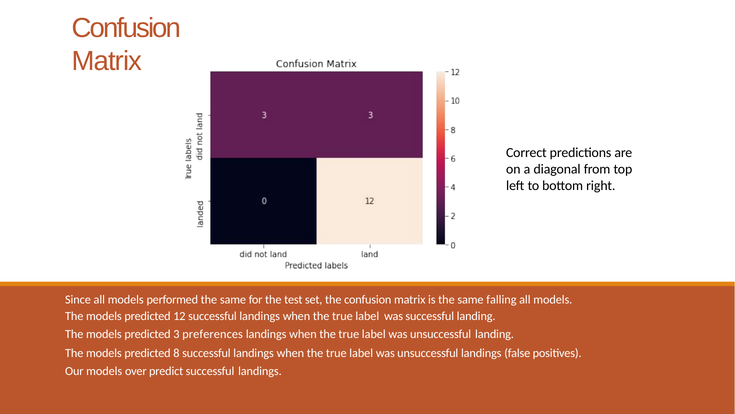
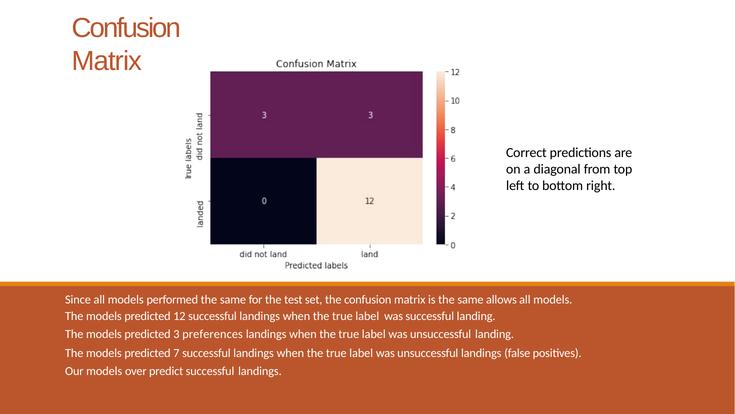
falling: falling -> allows (501, 299)
8: 8 -> 7 (176, 353)
